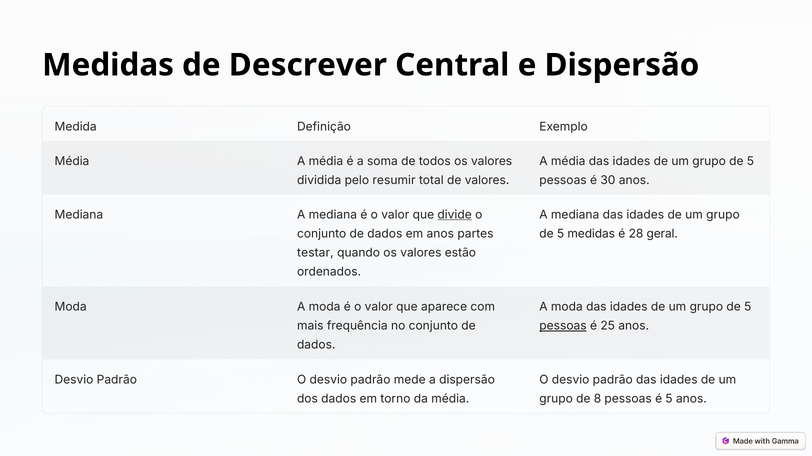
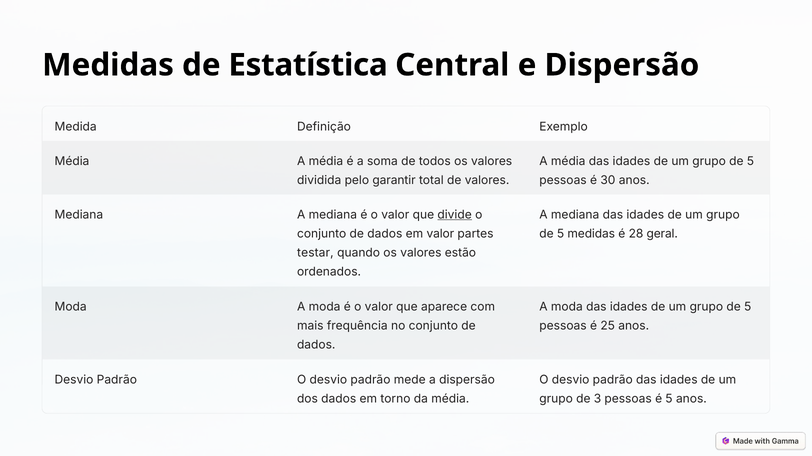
Descrever: Descrever -> Estatística (308, 65)
resumir: resumir -> garantir (394, 180)
em anos: anos -> valor (440, 234)
pessoas underline: present -> none (563, 326)
8: 8 -> 3 (598, 399)
